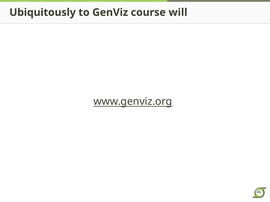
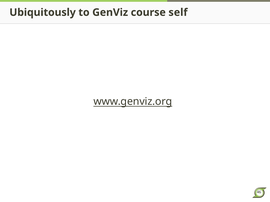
will: will -> self (178, 12)
